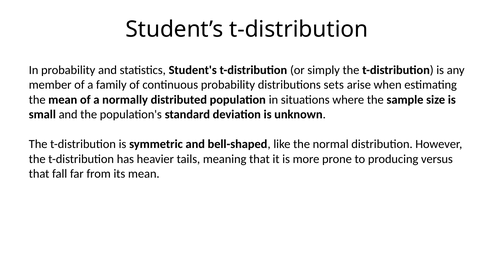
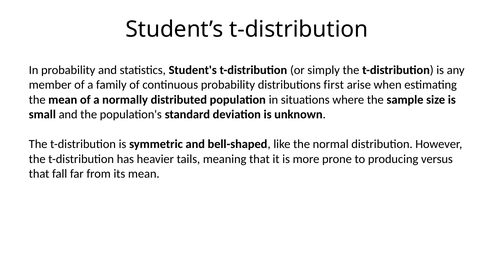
sets: sets -> first (334, 85)
